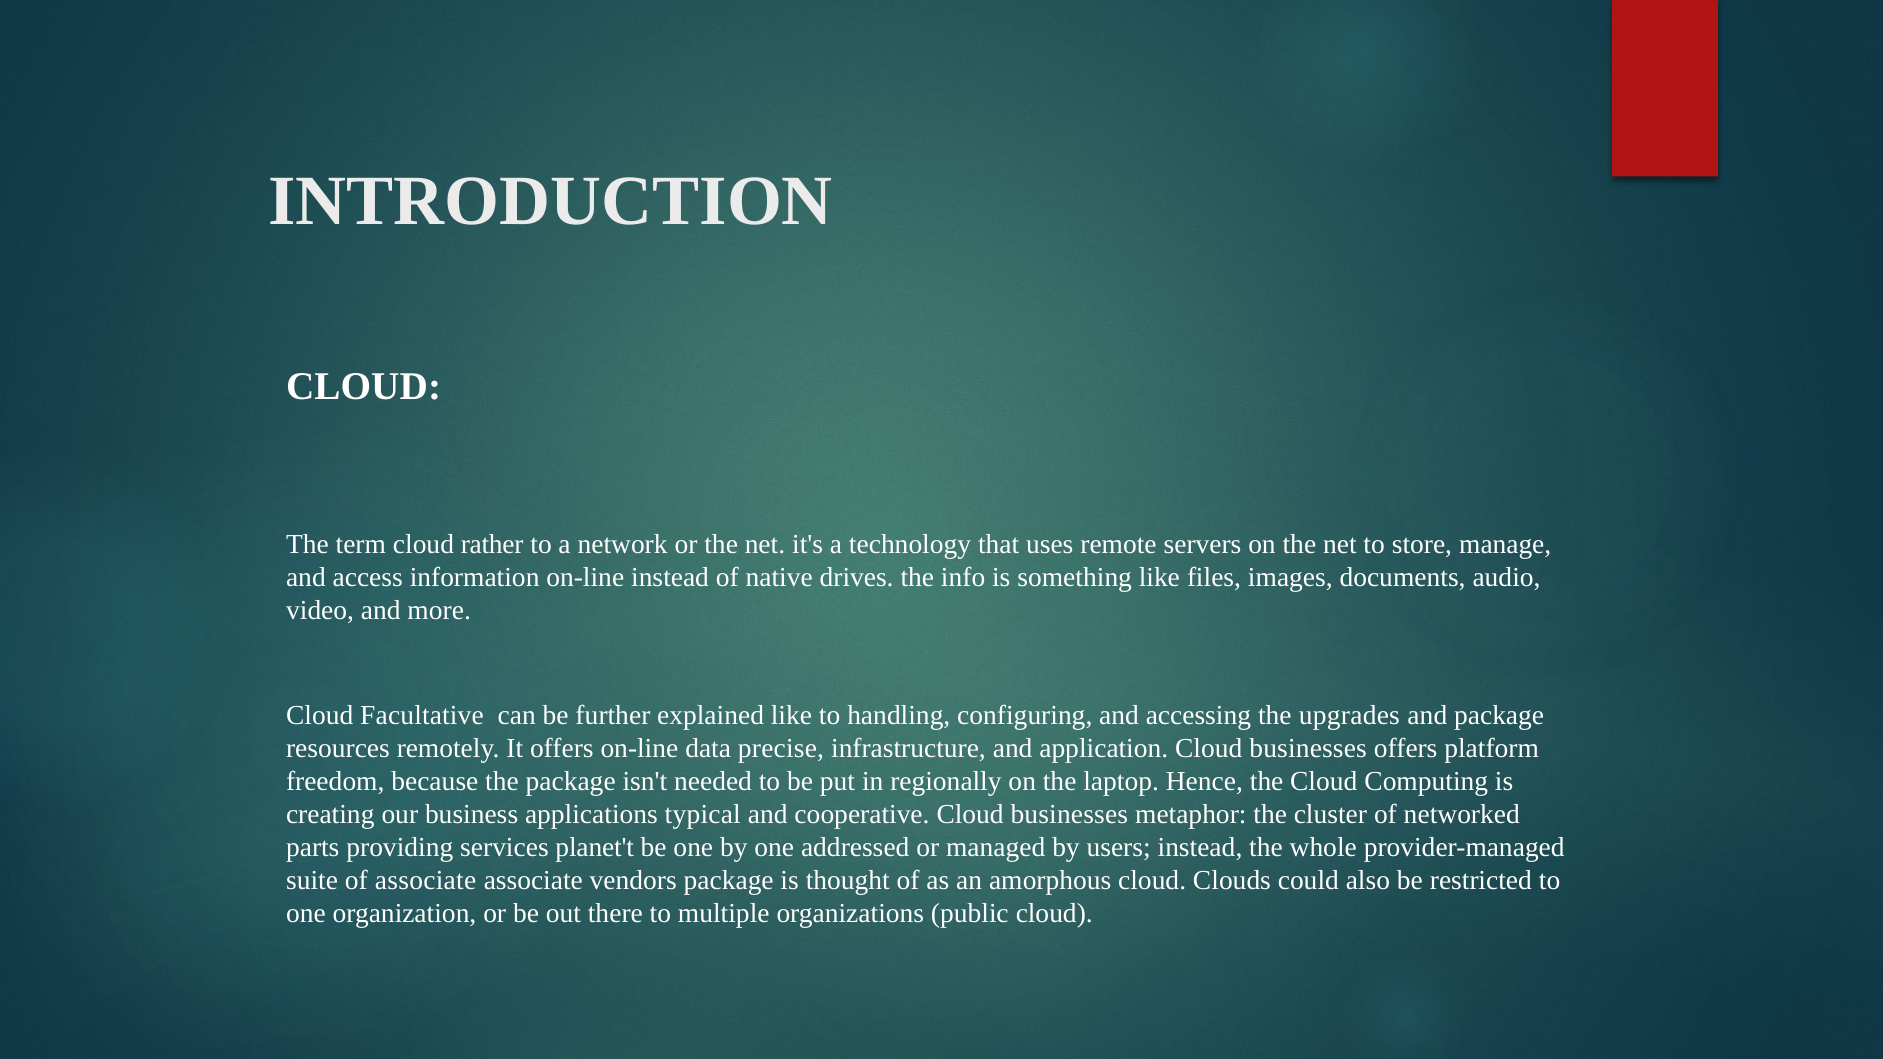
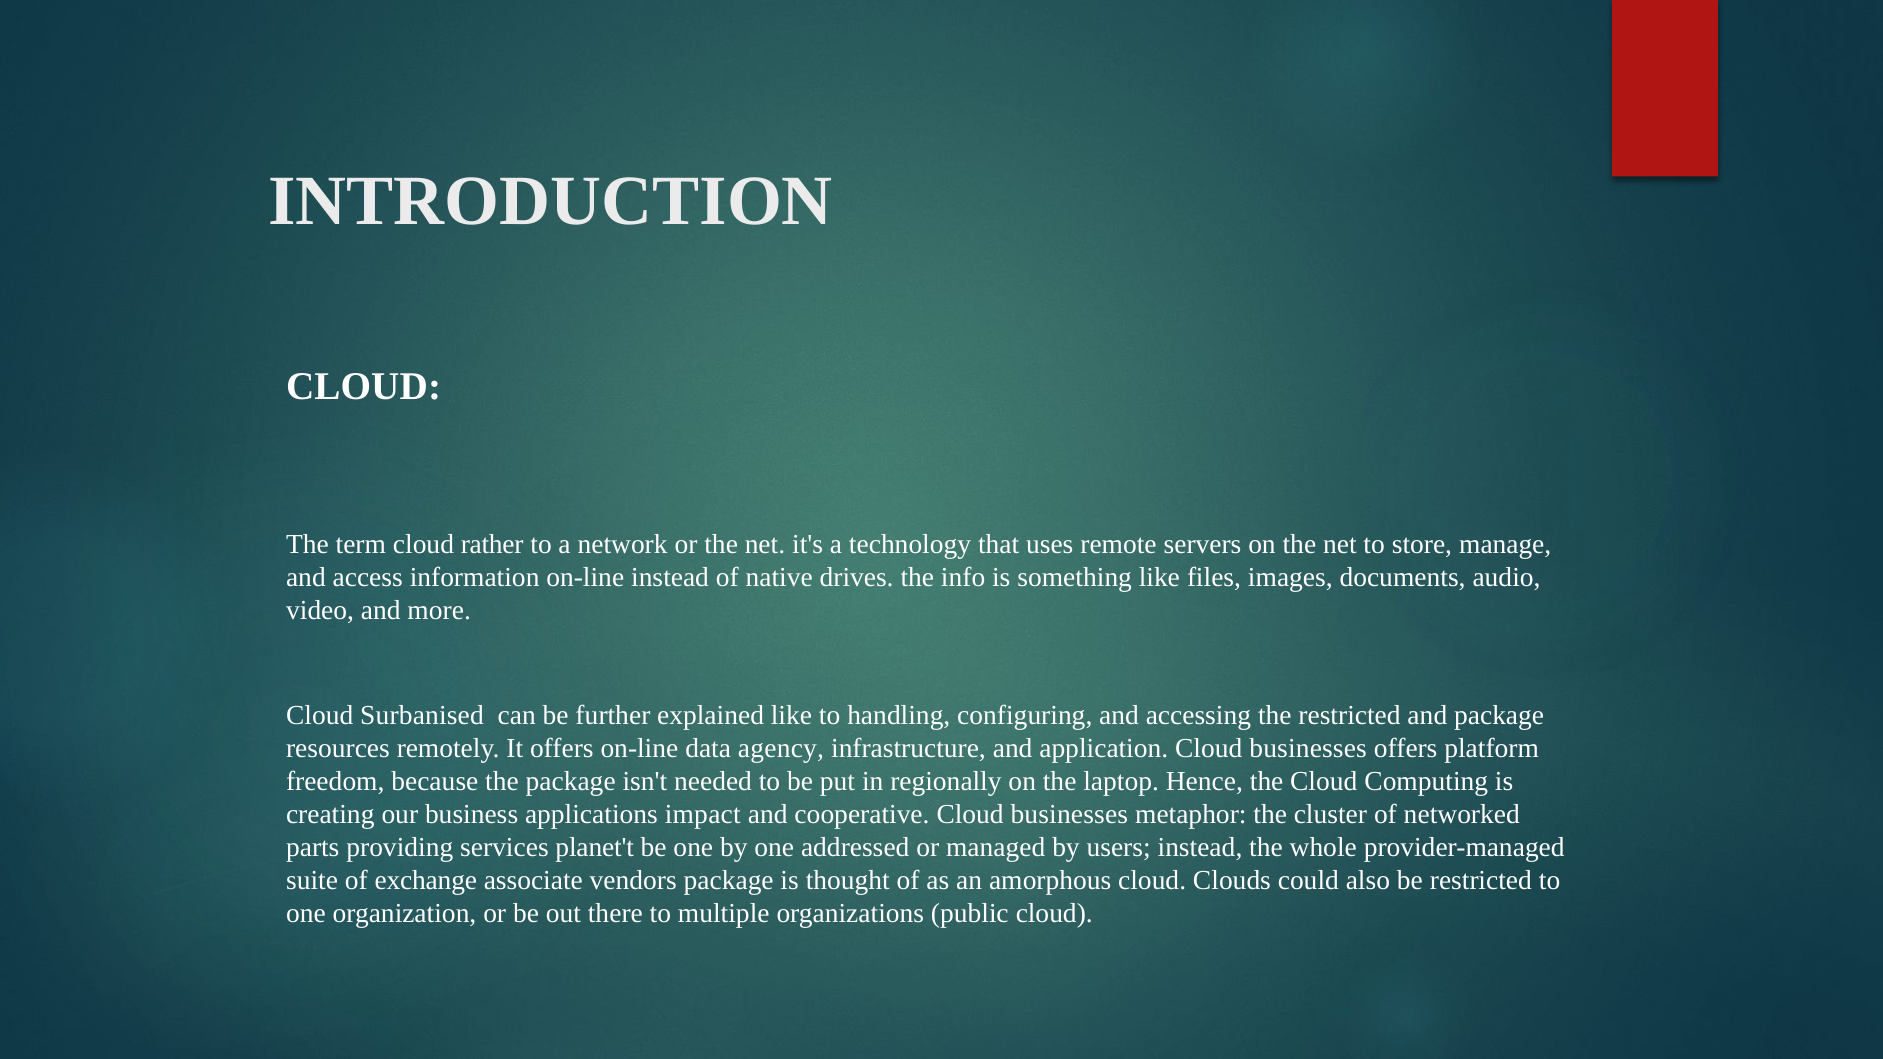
Facultative: Facultative -> Surbanised (422, 716)
the upgrades: upgrades -> restricted (1350, 716)
precise: precise -> agency (781, 749)
typical: typical -> impact (703, 815)
of associate: associate -> exchange (426, 881)
